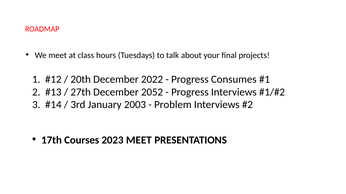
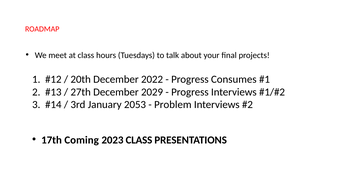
2052: 2052 -> 2029 (152, 92)
2003: 2003 -> 2053 (135, 105)
Courses: Courses -> Coming (82, 140)
2023 MEET: MEET -> CLASS (139, 140)
